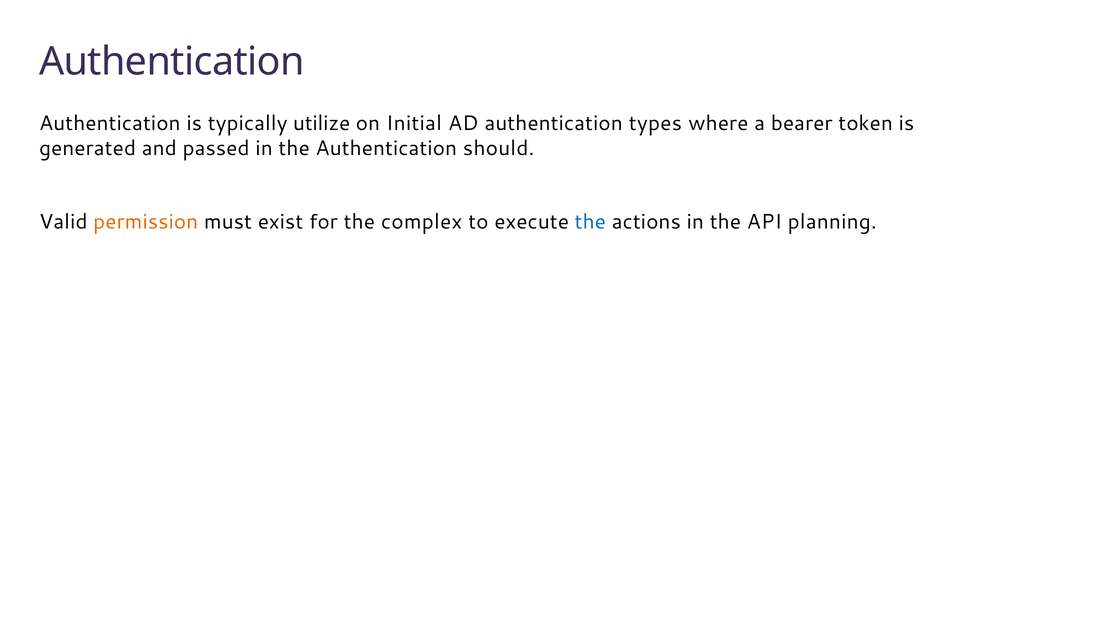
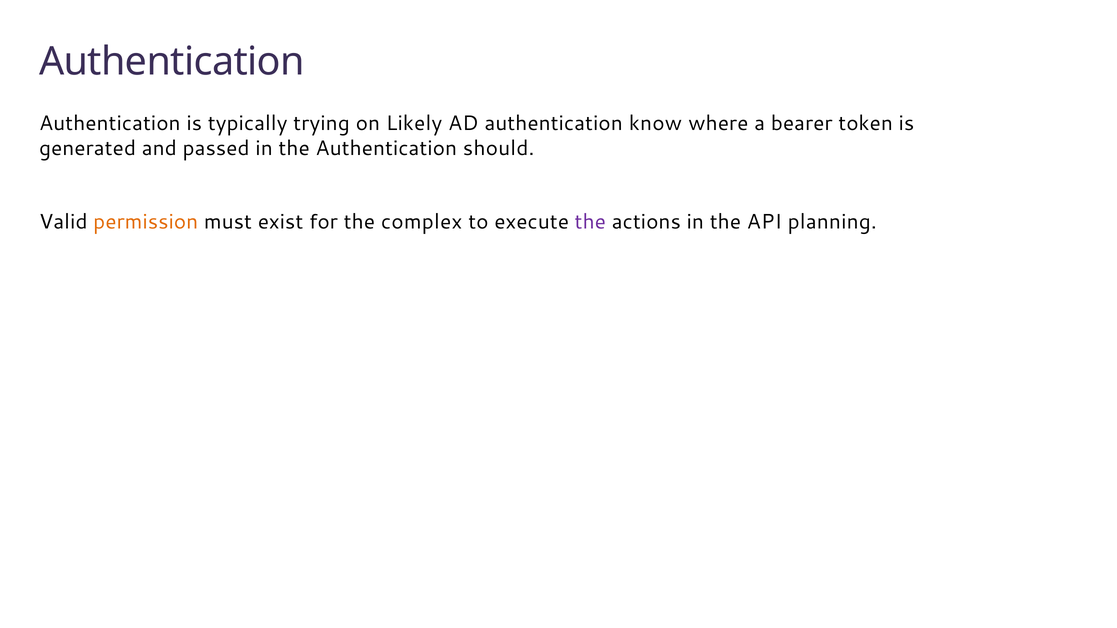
utilize: utilize -> trying (321, 123)
Initial: Initial -> Likely (414, 123)
types: types -> know (655, 123)
the colour: blue -> purple (590, 222)
